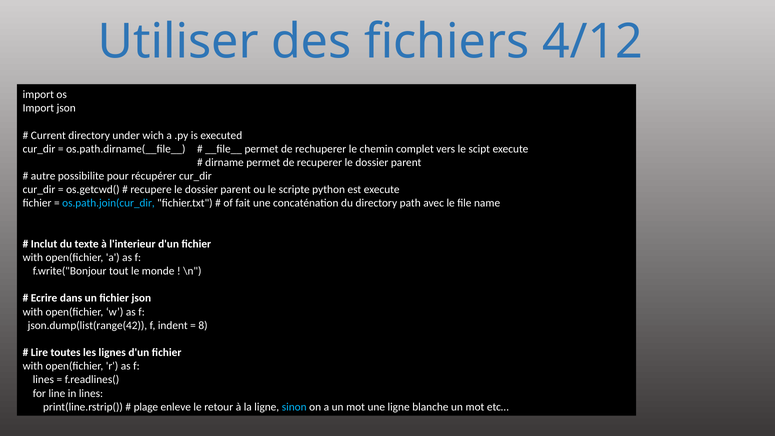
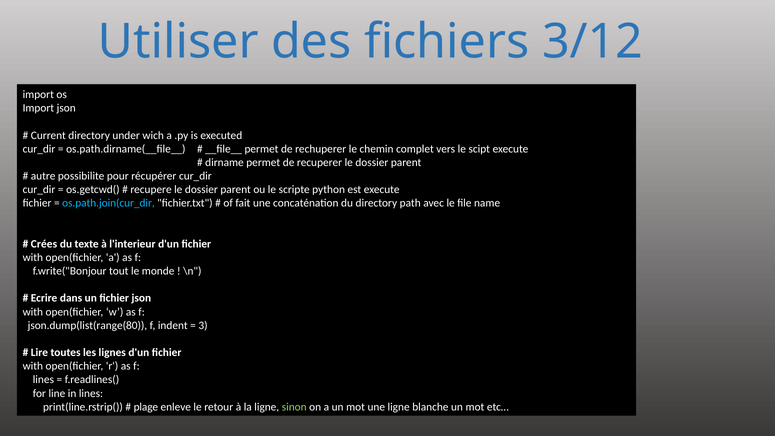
4/12: 4/12 -> 3/12 (593, 42)
Inclut: Inclut -> Crées (44, 244)
json.dump(list(range(42: json.dump(list(range(42 -> json.dump(list(range(80 (87, 325)
8: 8 -> 3 (203, 325)
sinon colour: light blue -> light green (294, 407)
